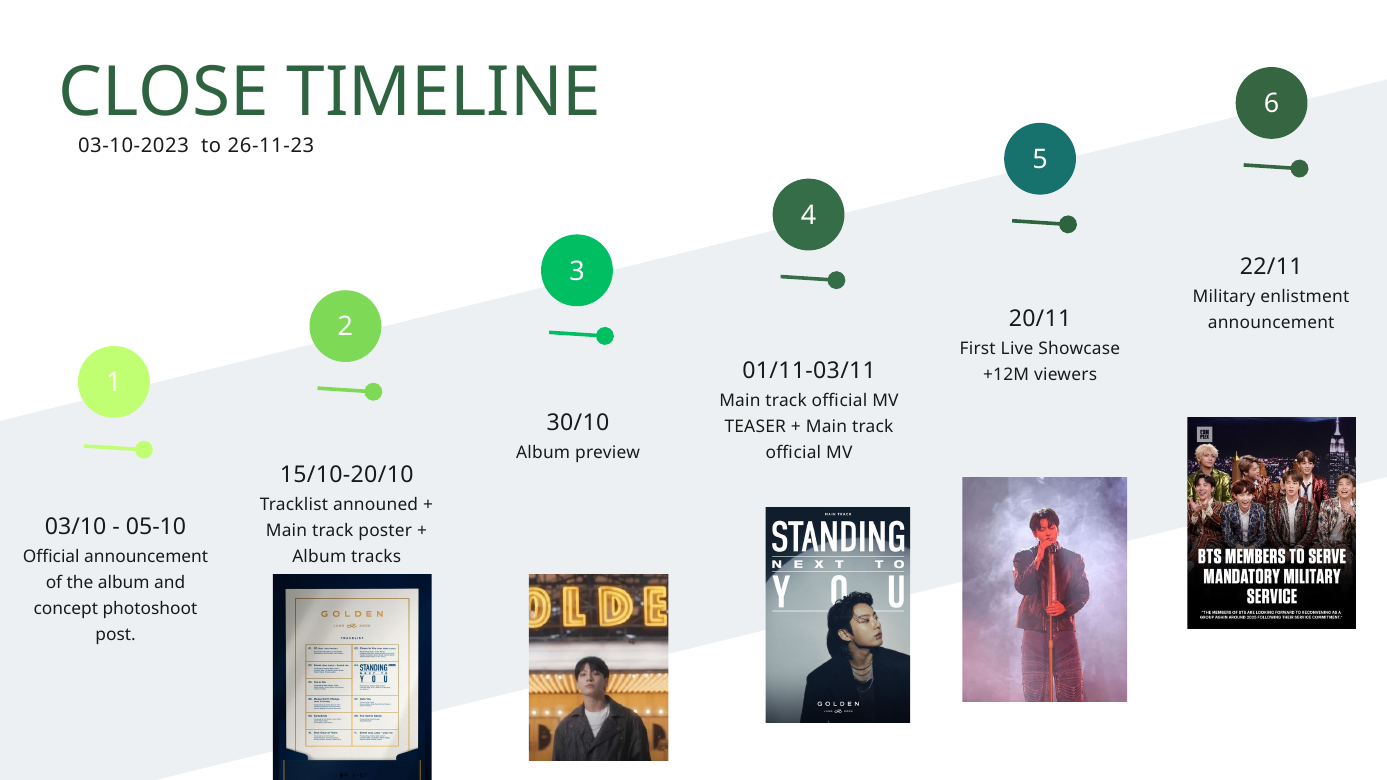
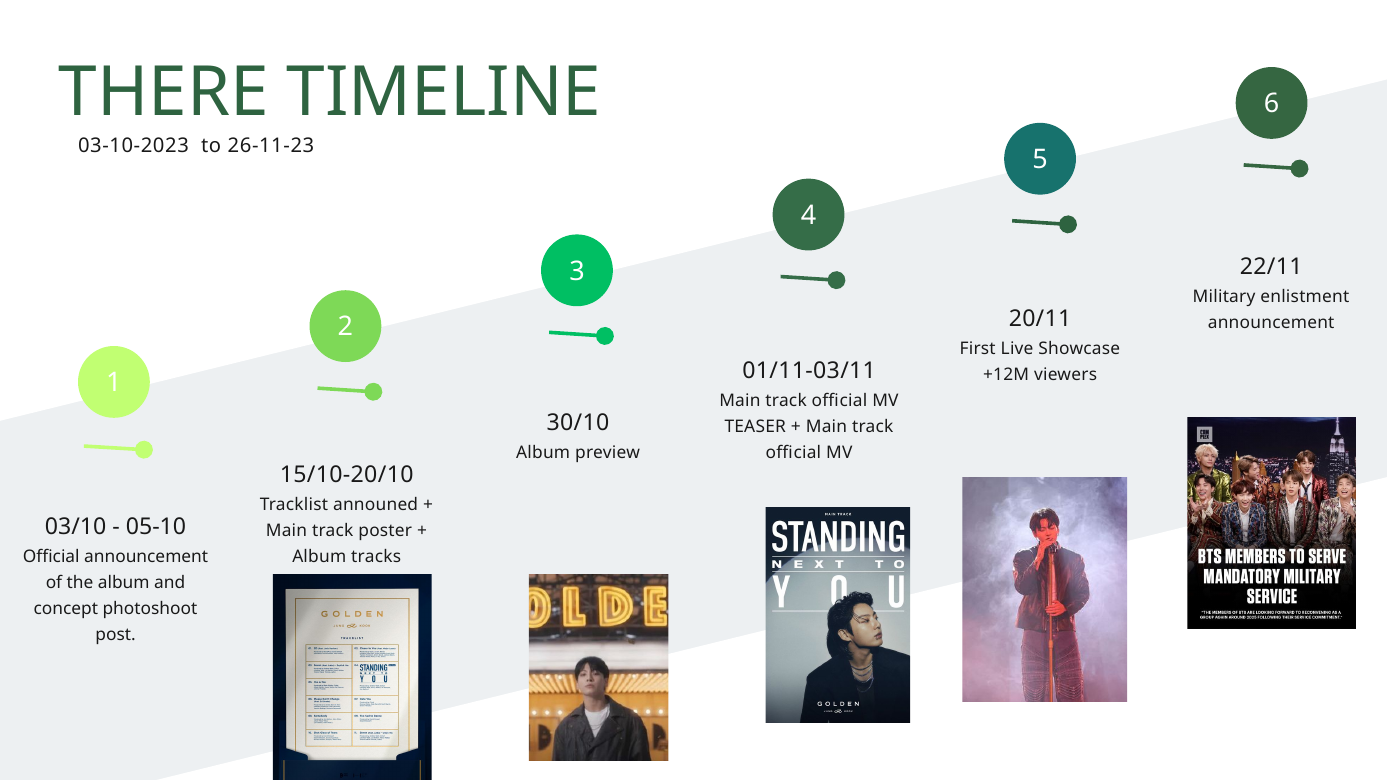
CLOSE: CLOSE -> THERE (164, 93)
